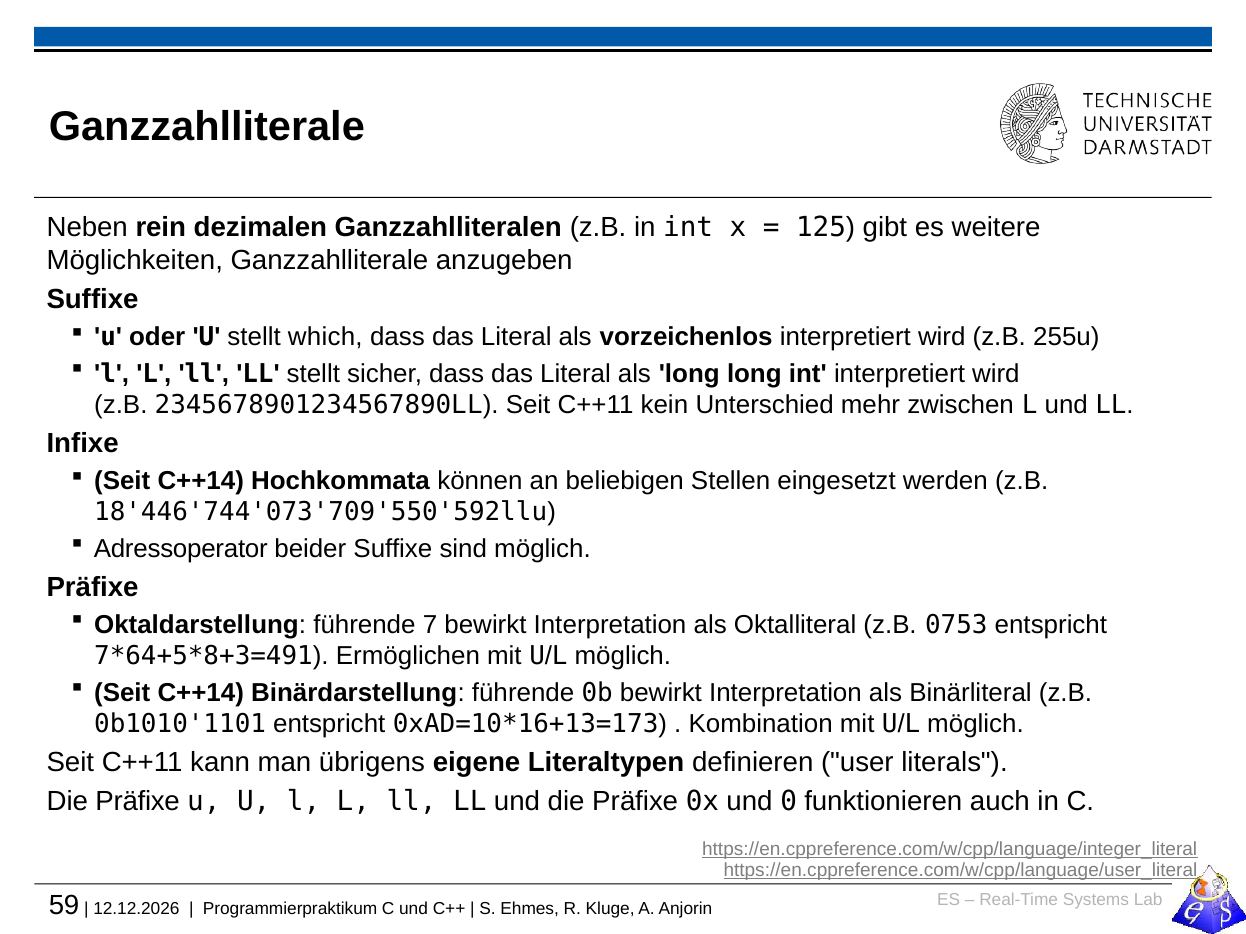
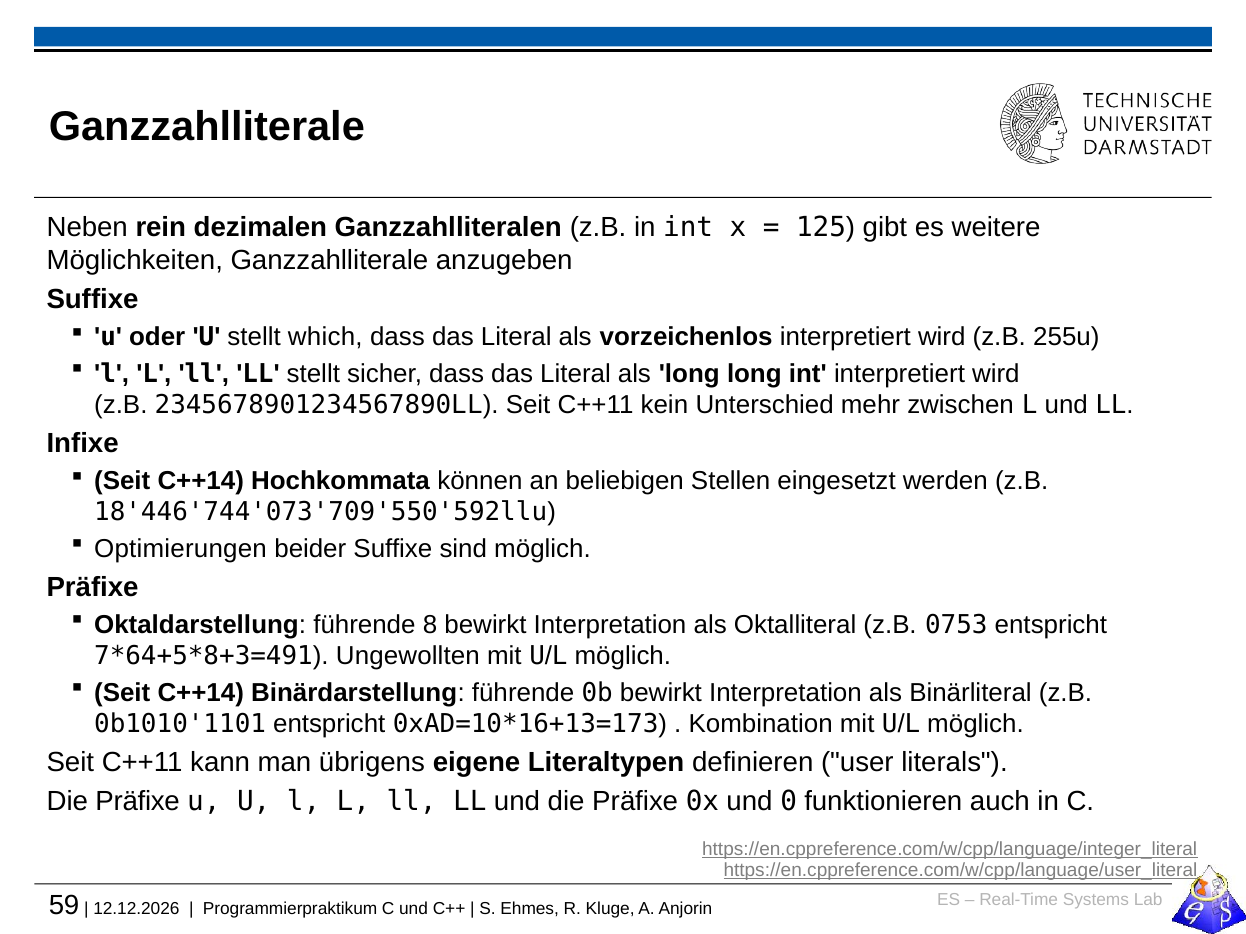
Adressoperator: Adressoperator -> Optimierungen (181, 549)
7: 7 -> 8 (430, 625)
Ermöglichen: Ermöglichen -> Ungewollten (408, 656)
